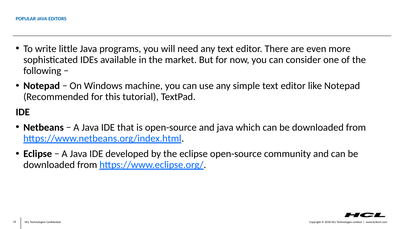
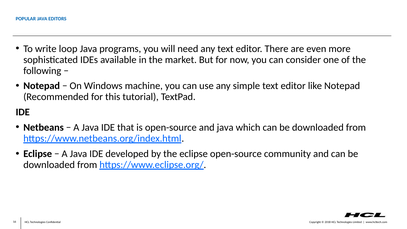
little: little -> loop (68, 49)
